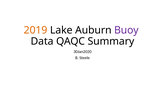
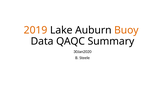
Buoy colour: purple -> orange (126, 30)
